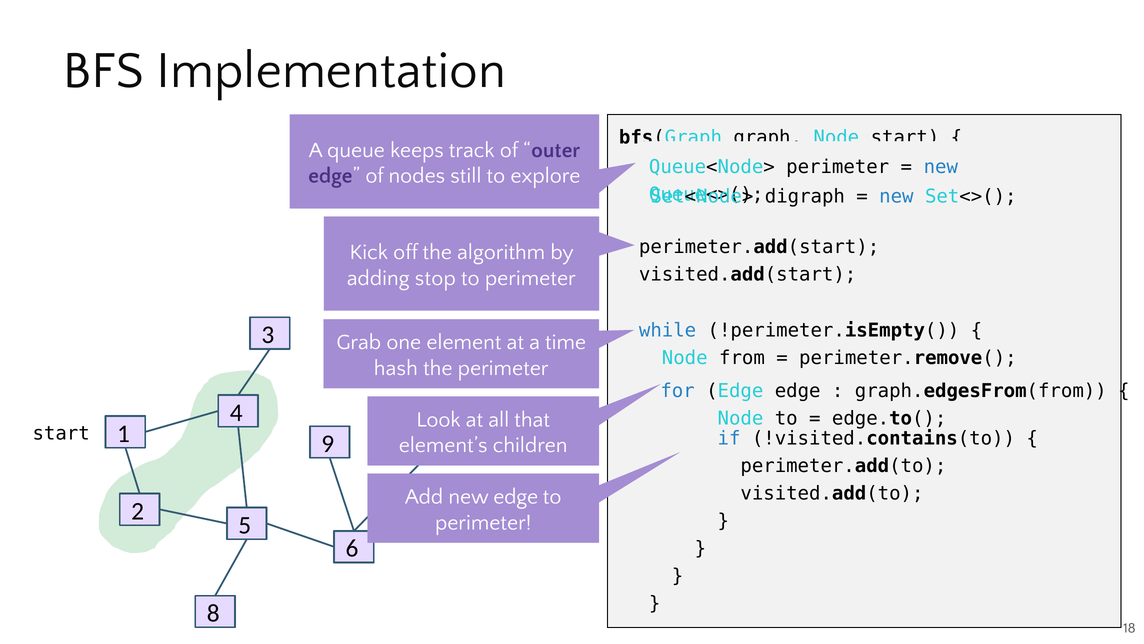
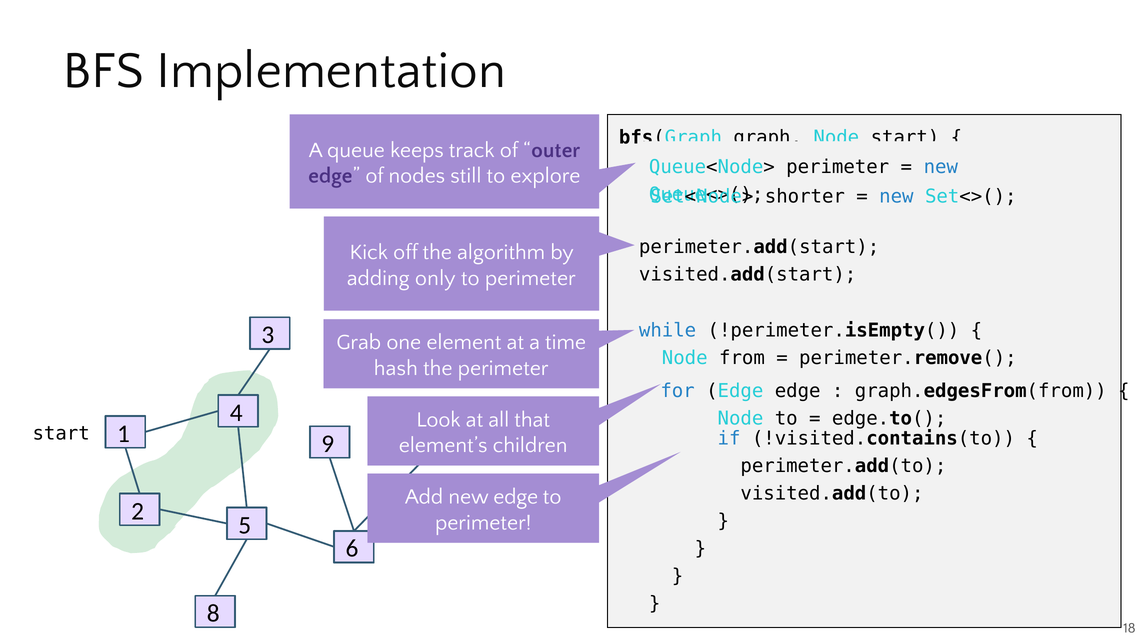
digraph: digraph -> shorter (805, 196)
stop: stop -> only (435, 278)
